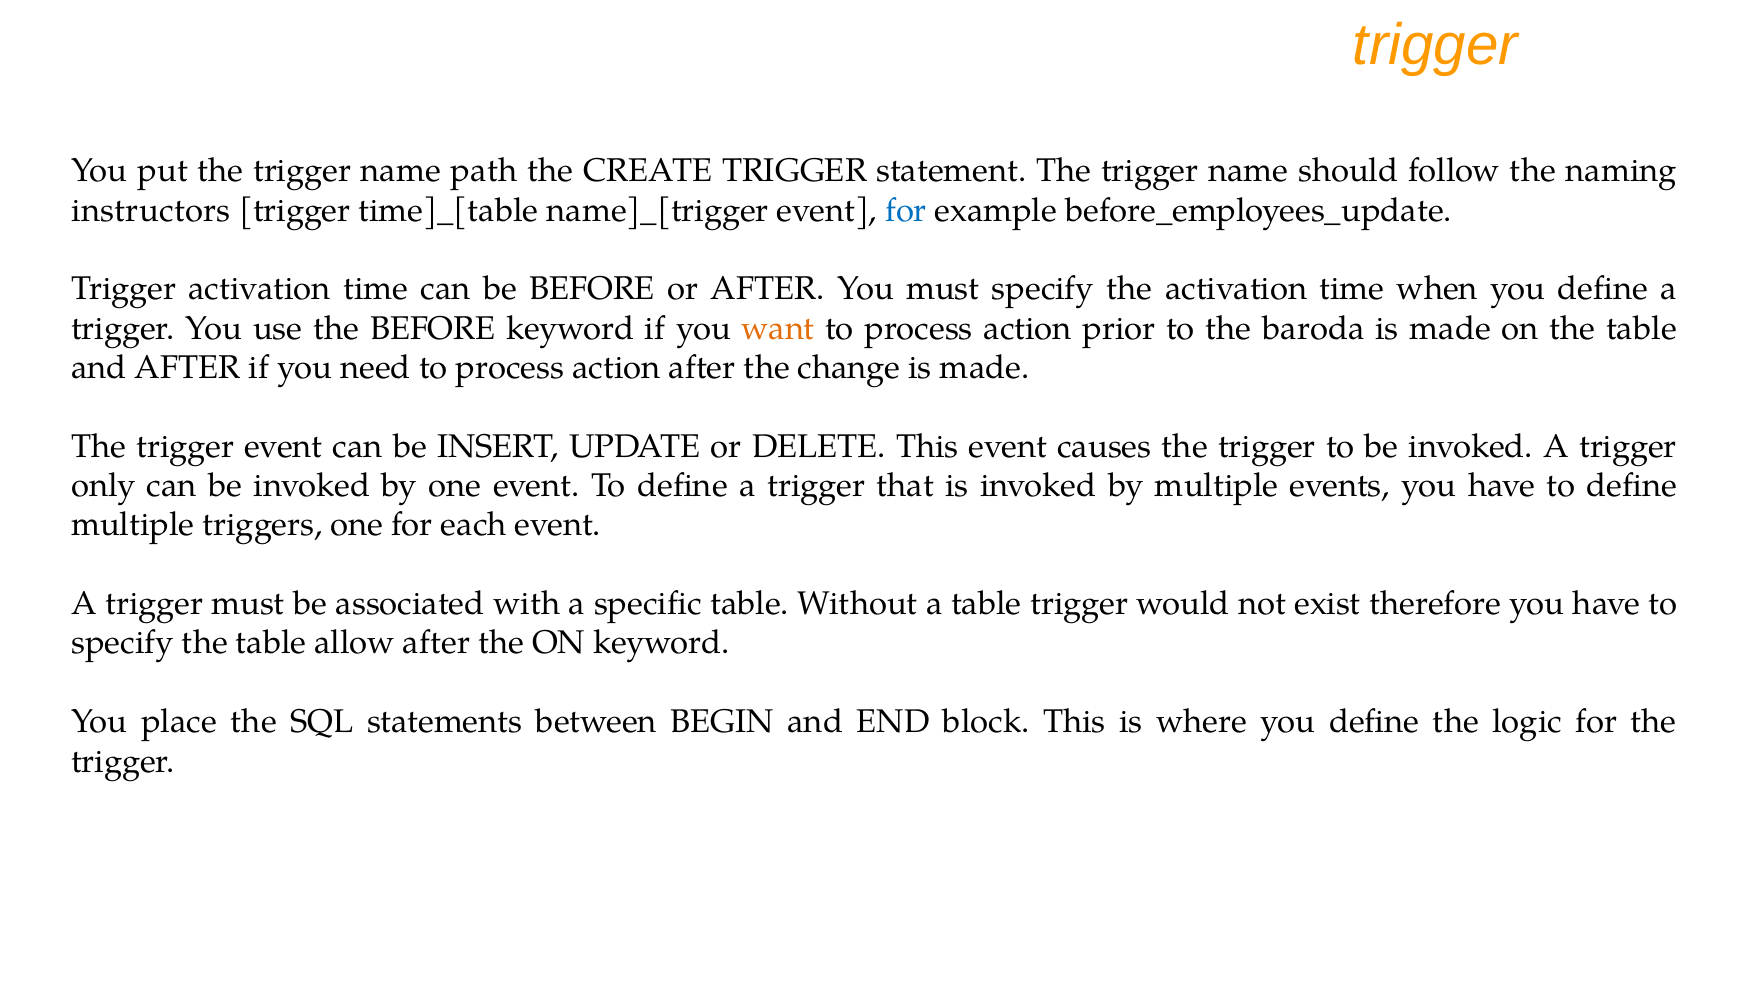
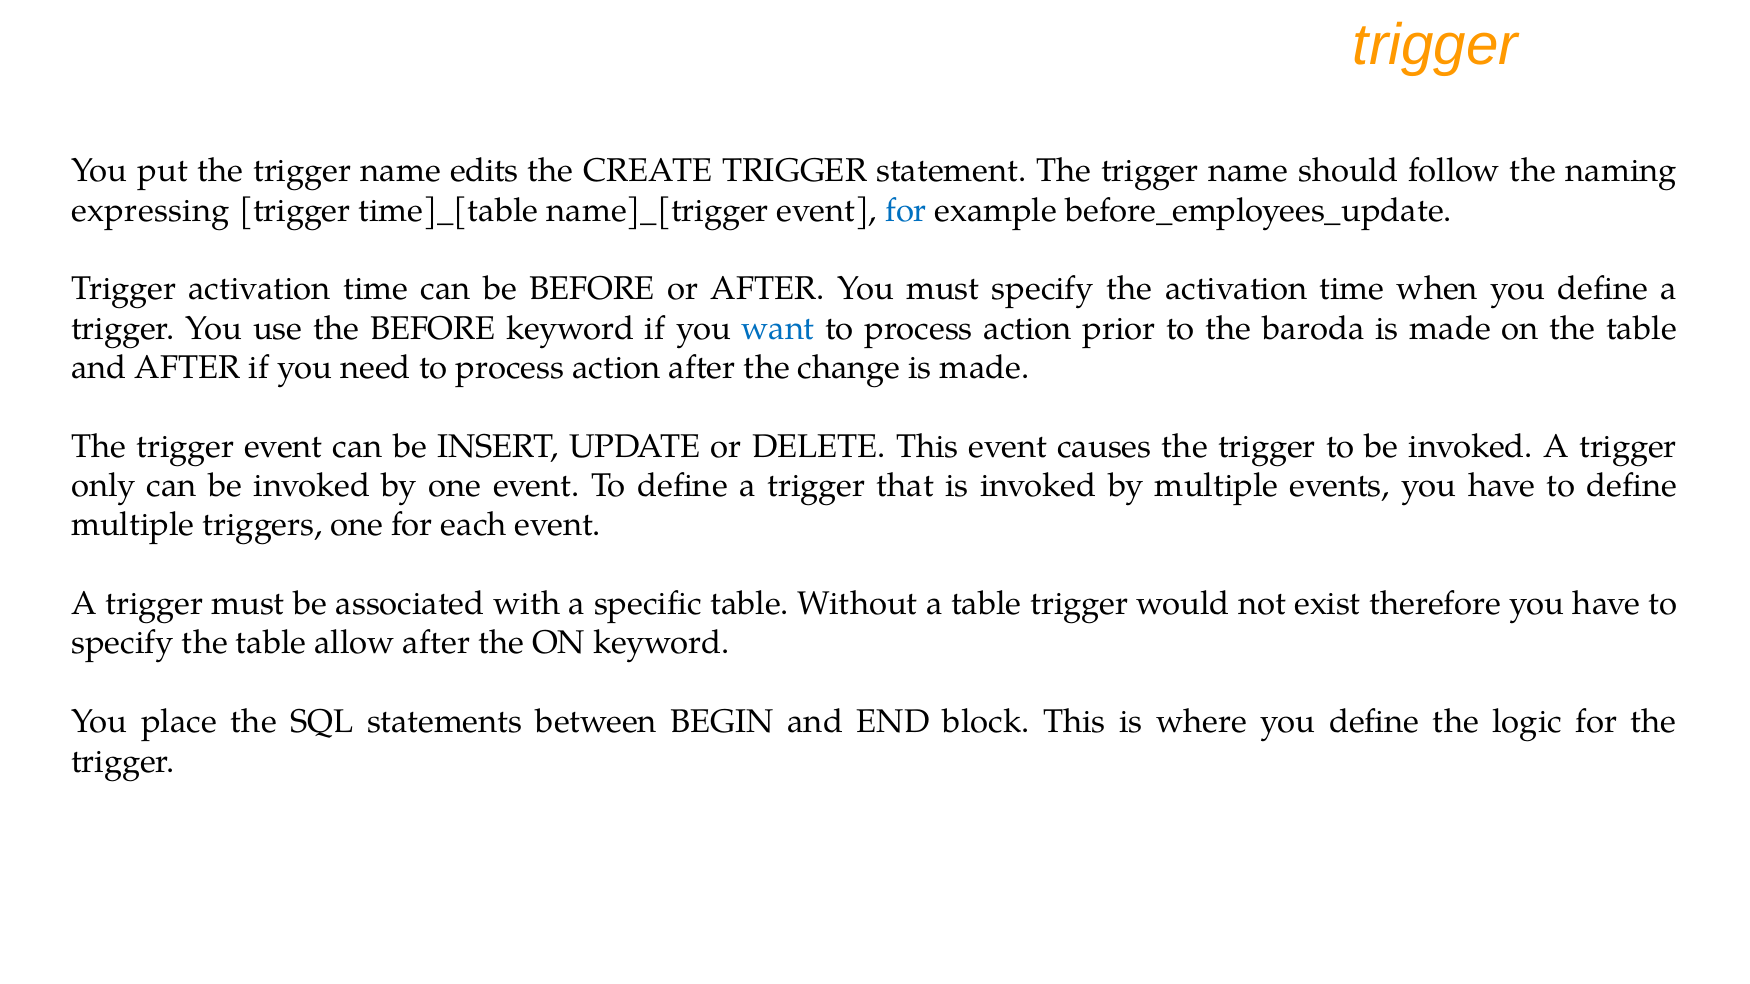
path: path -> edits (485, 171)
instructors: instructors -> expressing (151, 210)
want colour: orange -> blue (778, 328)
